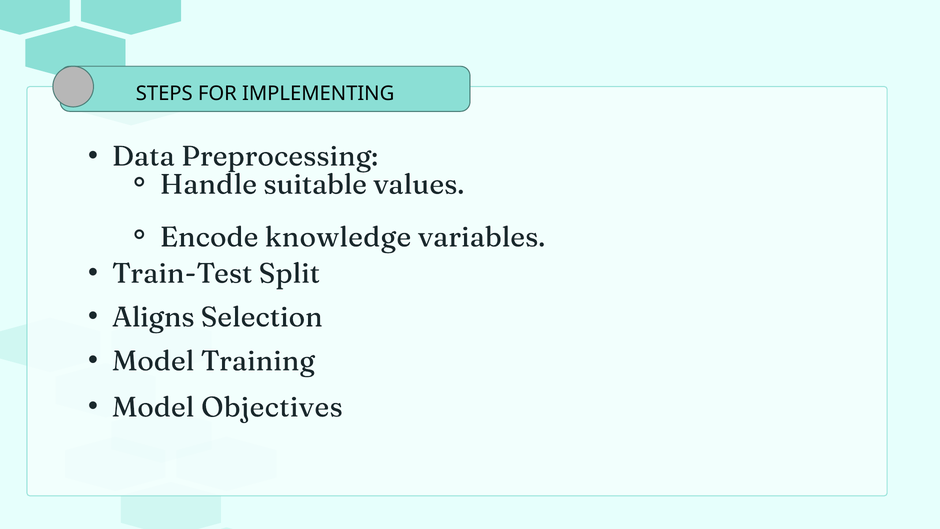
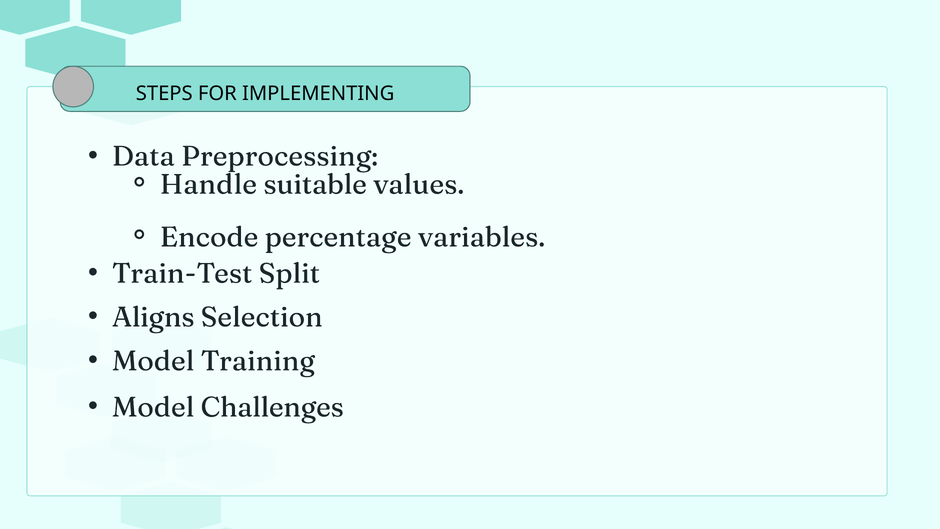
knowledge: knowledge -> percentage (338, 237)
Objectives: Objectives -> Challenges (272, 407)
